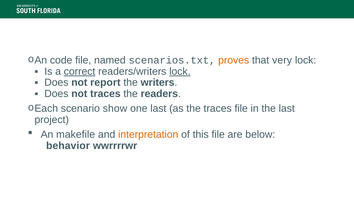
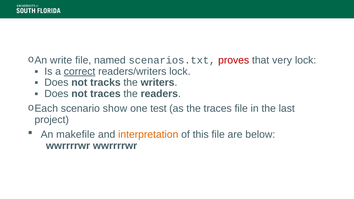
code: code -> write (61, 60)
proves colour: orange -> red (234, 60)
lock underline: present -> none (180, 71)
report: report -> tracks (105, 83)
one last: last -> test (158, 109)
behavior: behavior -> wwrrrrwr (68, 146)
